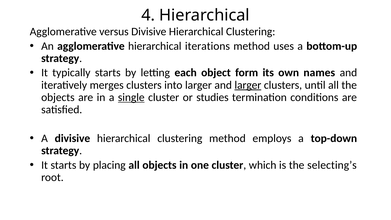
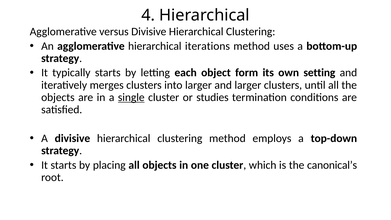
names: names -> setting (319, 73)
larger underline: present -> none (248, 85)
selecting’s: selecting’s -> canonical’s (332, 165)
